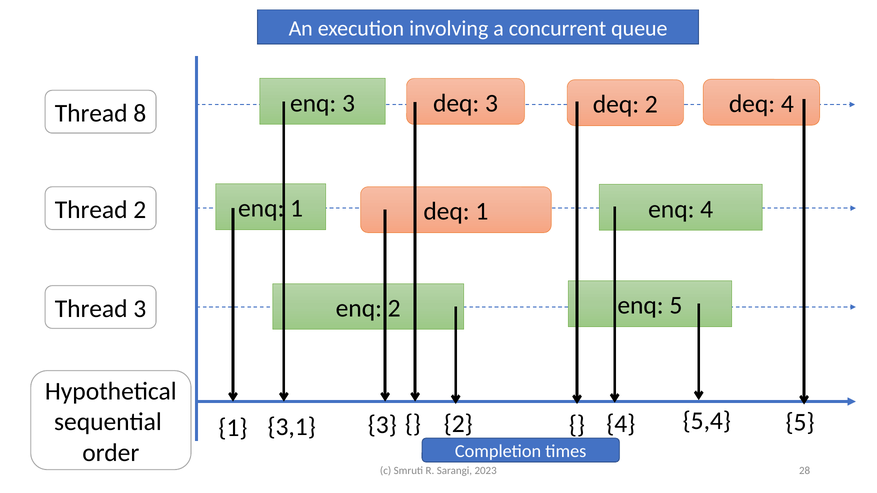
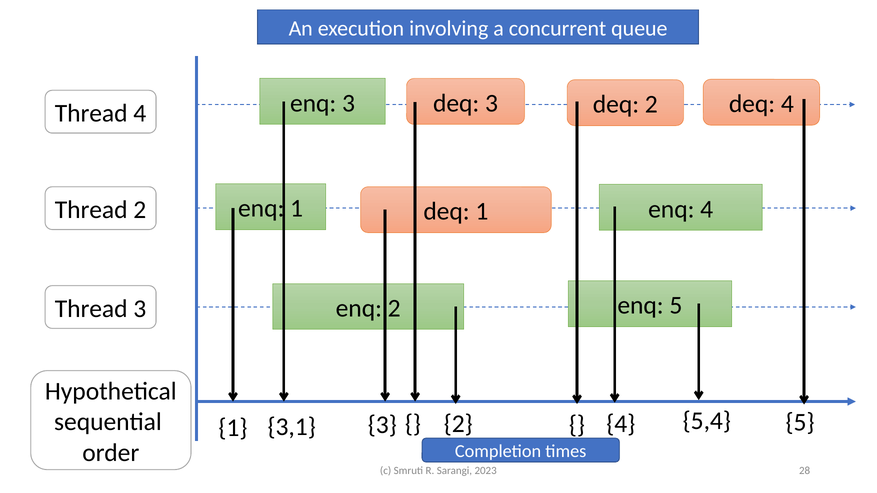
Thread 8: 8 -> 4 (140, 114)
